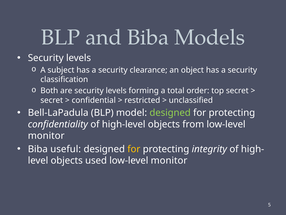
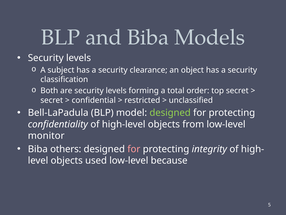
useful: useful -> others (66, 149)
for colour: yellow -> pink (134, 149)
monitor: monitor -> because (169, 160)
